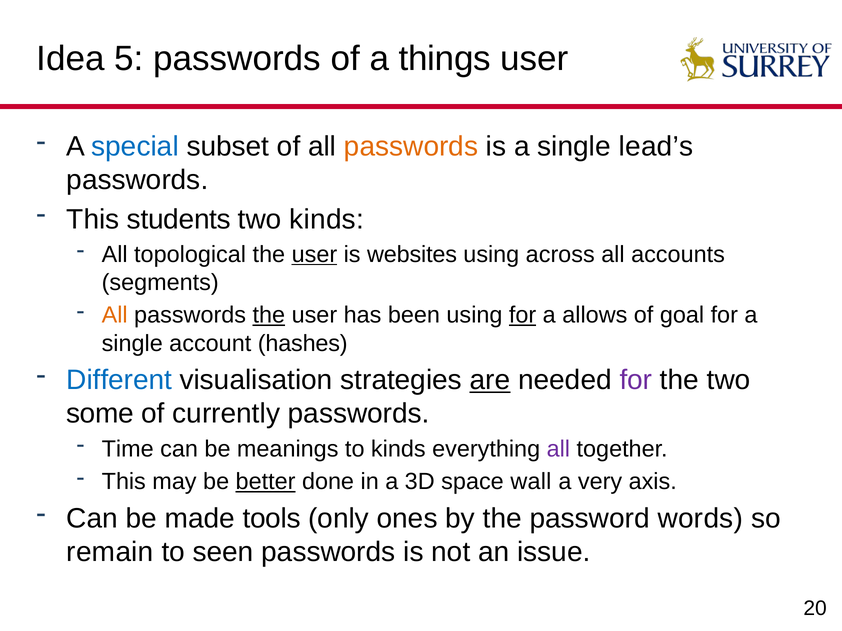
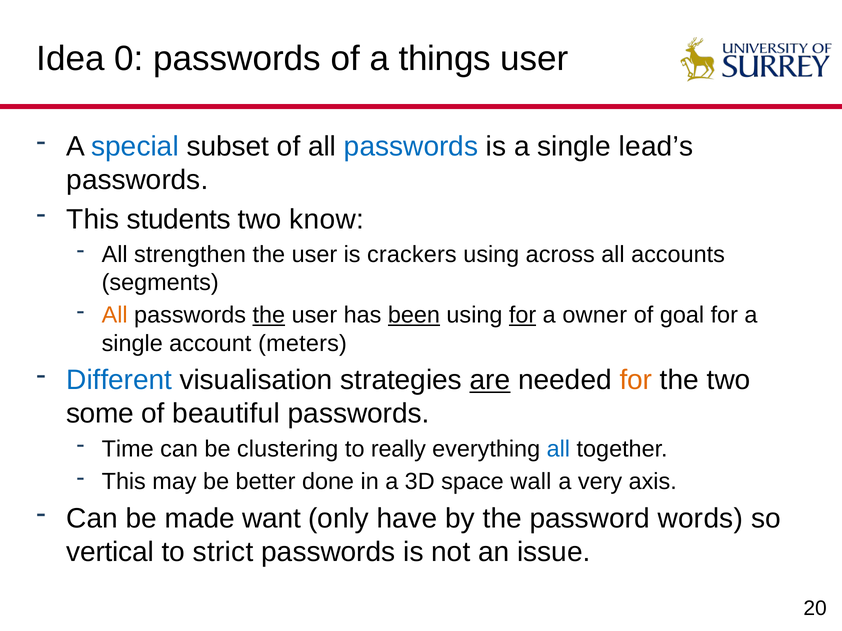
5: 5 -> 0 (129, 59)
passwords colour: orange -> blue (411, 146)
two kinds: kinds -> know (327, 219)
topological: topological -> strengthen (190, 255)
user underline: present -> none (314, 255)
websites: websites -> crackers (412, 255)
been underline: none -> present (414, 315)
allows: allows -> owner (595, 315)
hashes: hashes -> meters (303, 344)
for colour: purple -> orange (636, 380)
currently: currently -> beautiful (226, 414)
meanings: meanings -> clustering (288, 449)
to kinds: kinds -> really (398, 449)
all colour: purple -> blue (558, 449)
better underline: present -> none (266, 482)
tools: tools -> want (272, 519)
ones: ones -> have (407, 519)
remain: remain -> vertical (110, 553)
seen: seen -> strict (223, 553)
